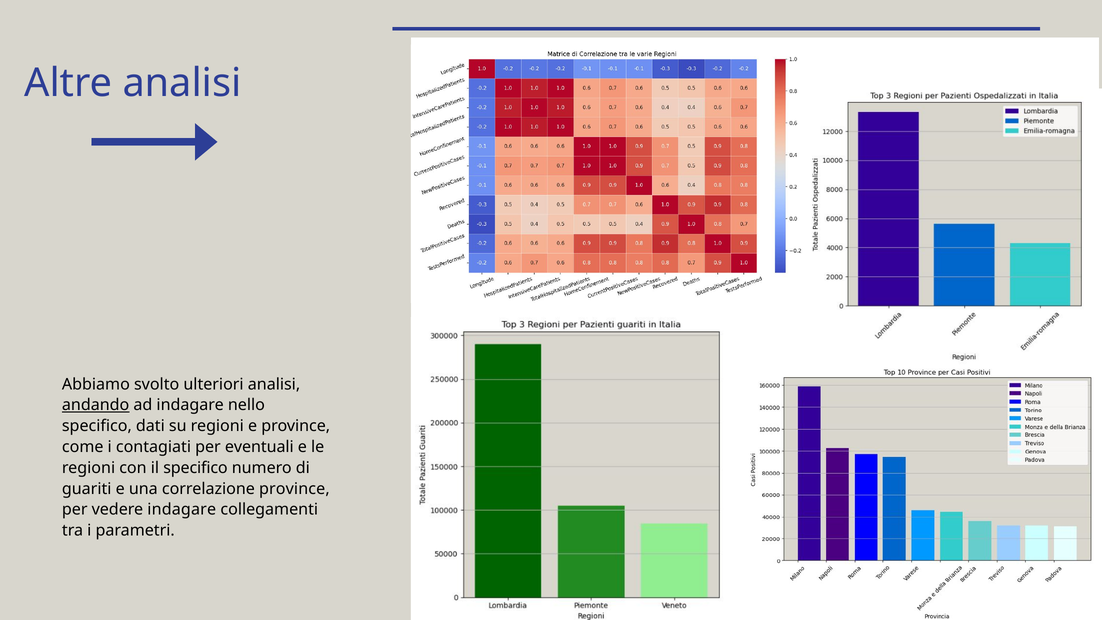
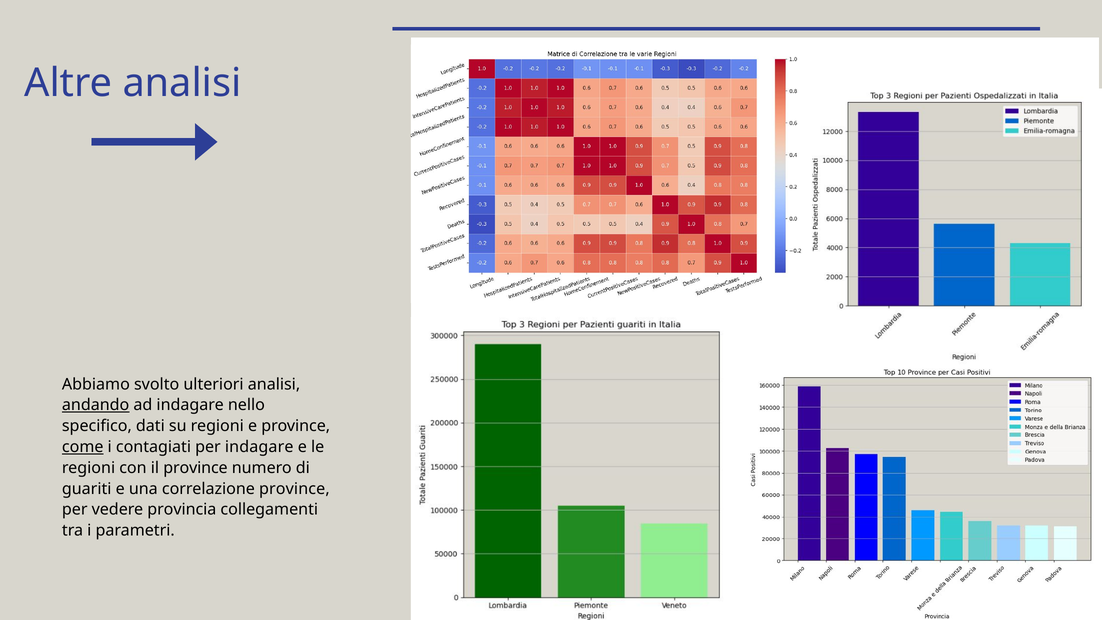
come underline: none -> present (83, 447)
per eventuali: eventuali -> indagare (259, 447)
il specifico: specifico -> province (196, 468)
vedere indagare: indagare -> provincia (182, 510)
